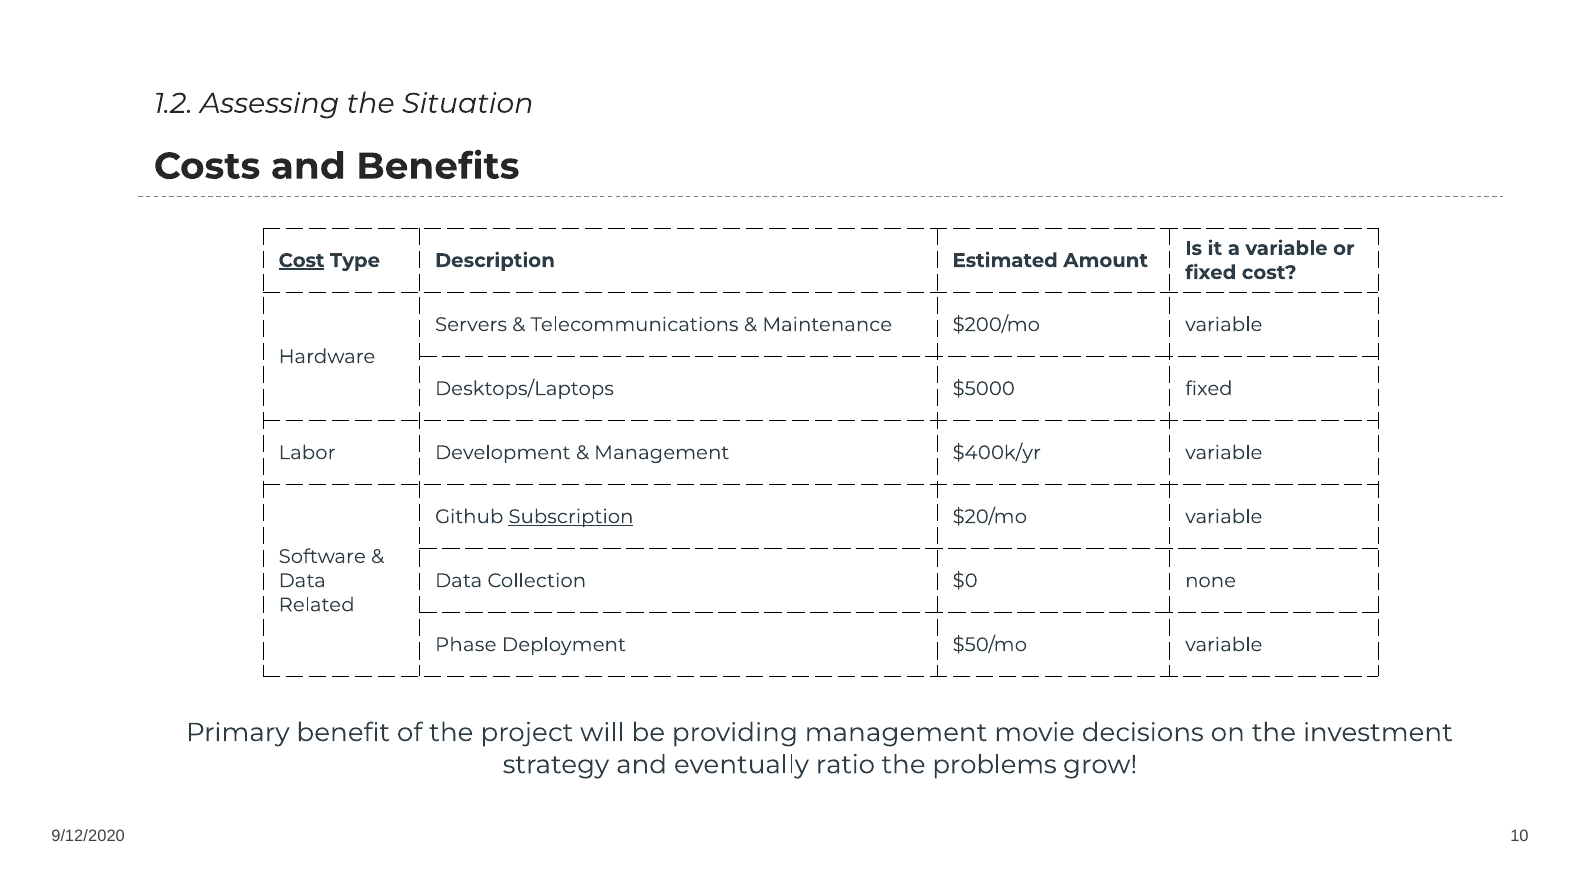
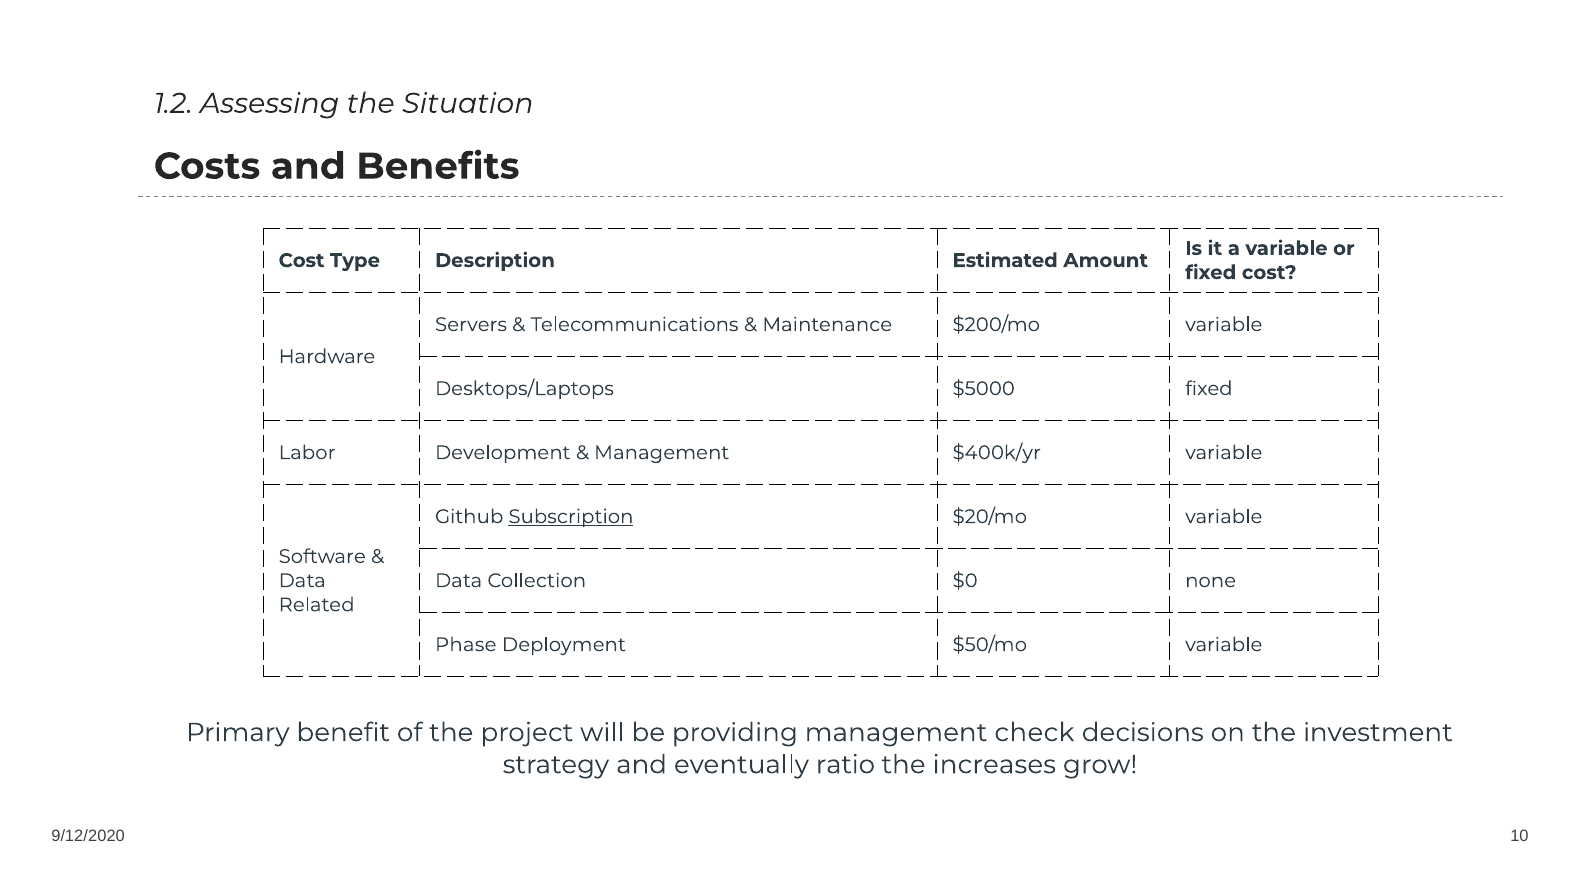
Cost underline: present -> none (302, 260)
movie: movie -> check (1034, 732)
problems: problems -> increases (994, 764)
